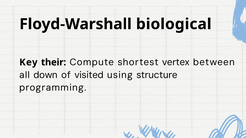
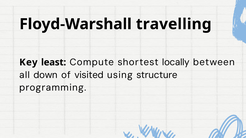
biological: biological -> travelling (174, 24)
their: their -> least (54, 62)
vertex: vertex -> locally (176, 62)
